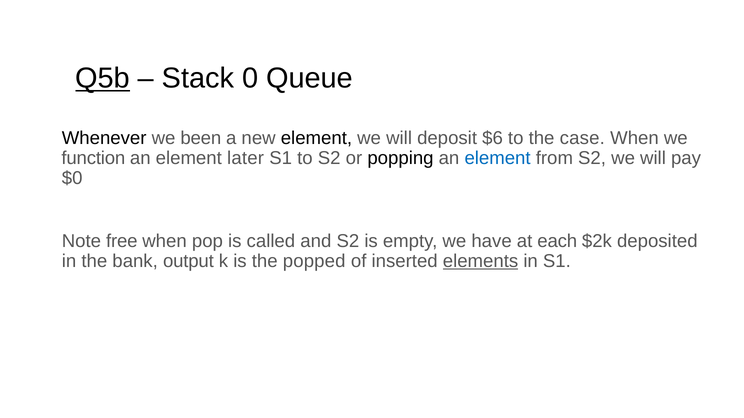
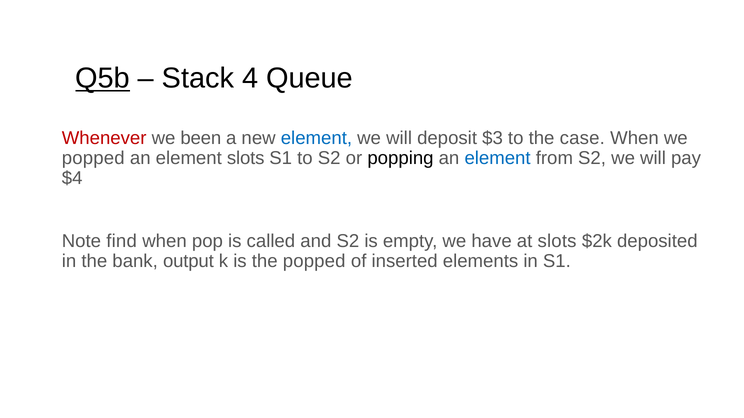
0: 0 -> 4 (250, 78)
Whenever colour: black -> red (104, 138)
element colour: black -> blue (316, 138)
$6: $6 -> $3 (493, 138)
function: function -> popped (93, 158)
element later: later -> slots (246, 158)
$0: $0 -> $4 (72, 178)
free: free -> find (122, 241)
at each: each -> slots (557, 241)
elements underline: present -> none (481, 261)
